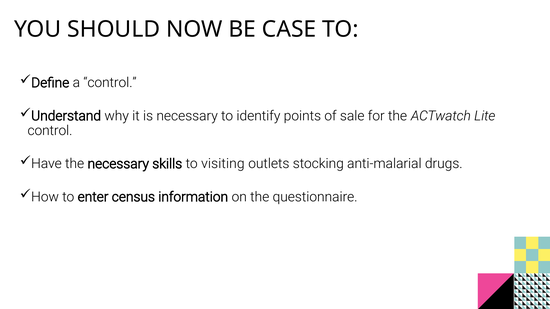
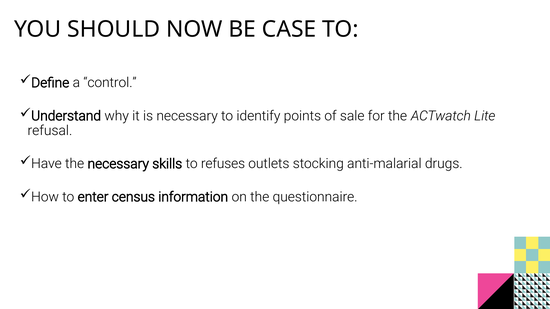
control: control -> refusal (50, 131)
visiting: visiting -> refuses (223, 164)
